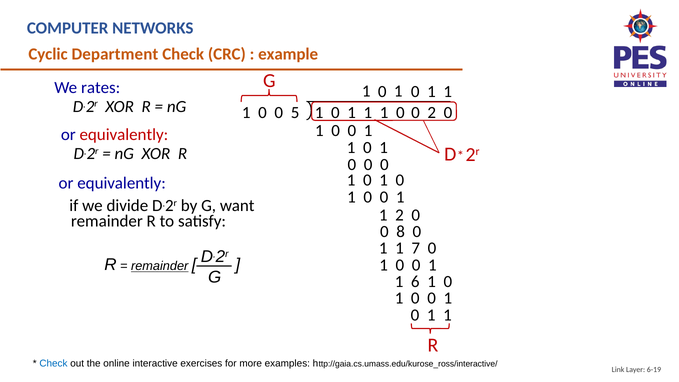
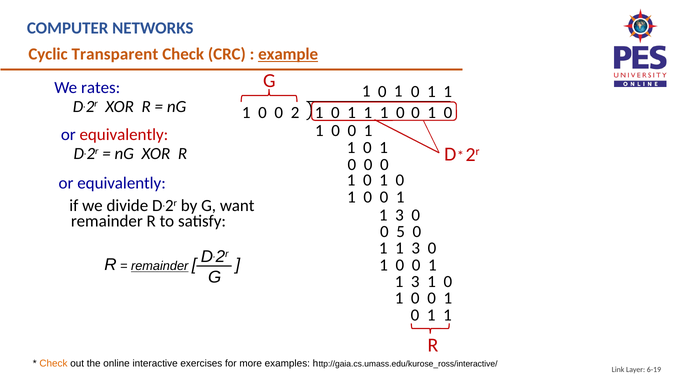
Department: Department -> Transparent (115, 54)
example underline: none -> present (288, 54)
5: 5 -> 2 (295, 112)
2: 2 -> 1 (432, 112)
2: 2 -> 3 (399, 215)
8: 8 -> 5 (401, 232)
1 1 7: 7 -> 3 (416, 248)
6: 6 -> 3 (415, 281)
Check colour: blue -> orange (53, 363)
